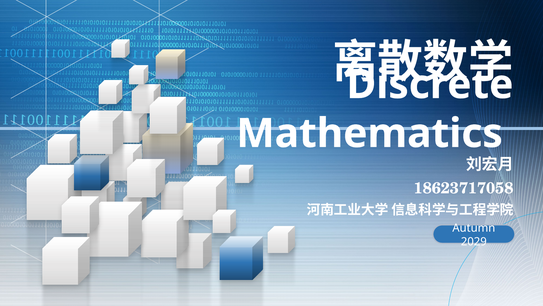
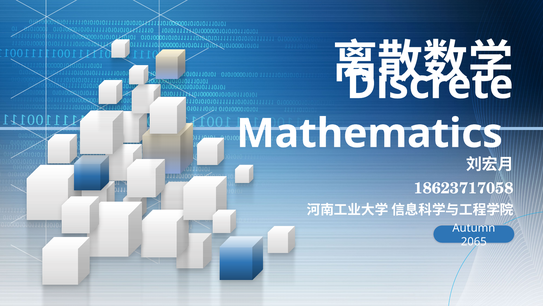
2029: 2029 -> 2065 (474, 241)
